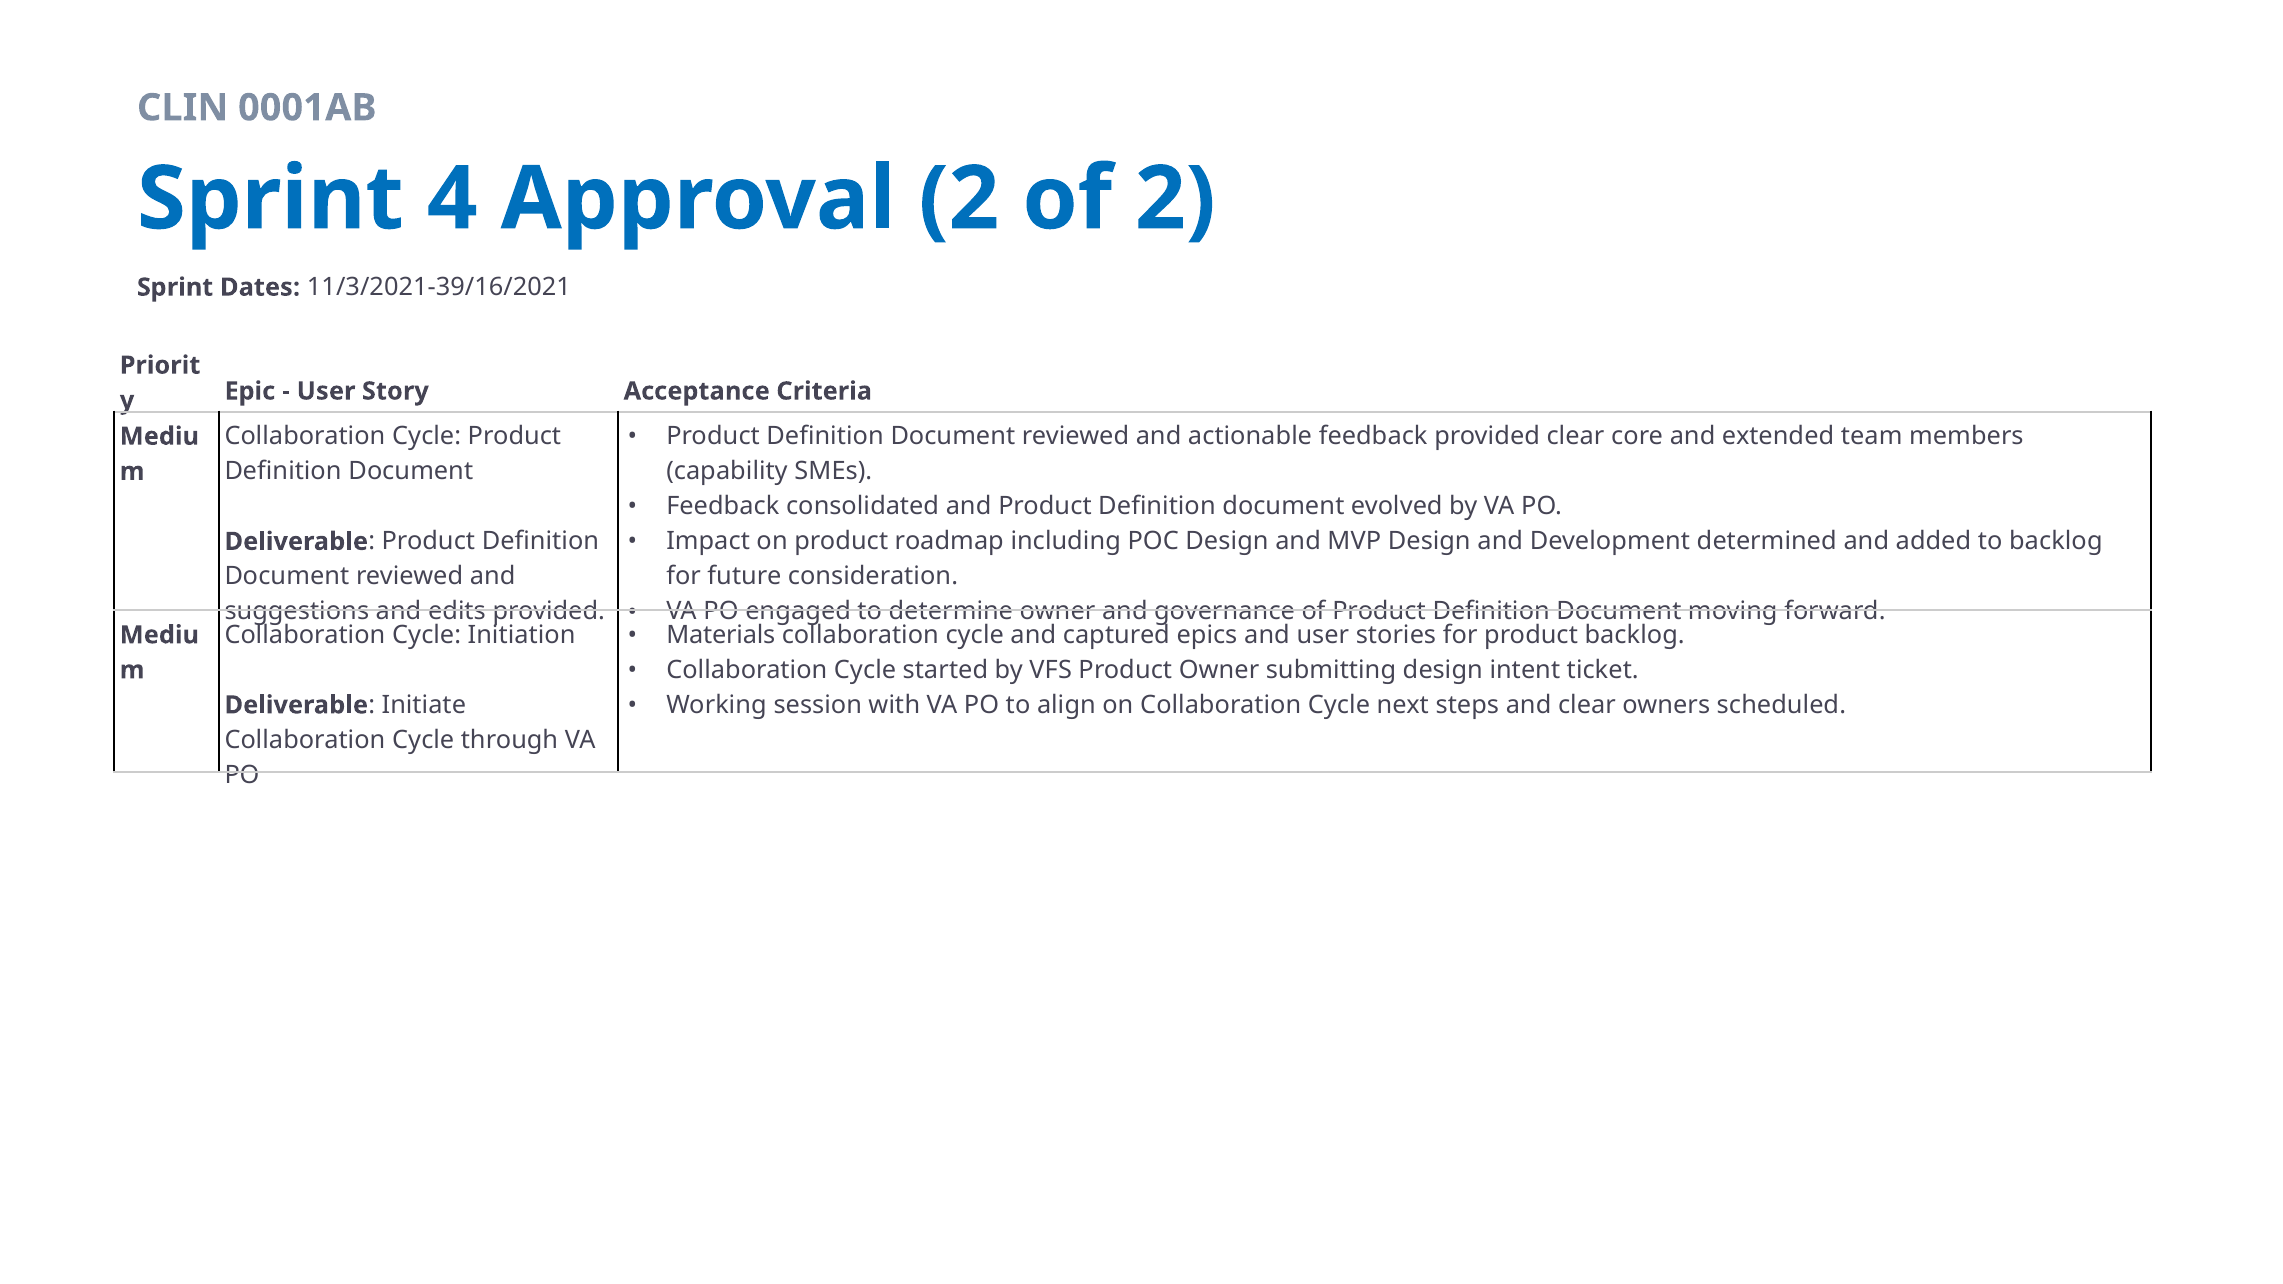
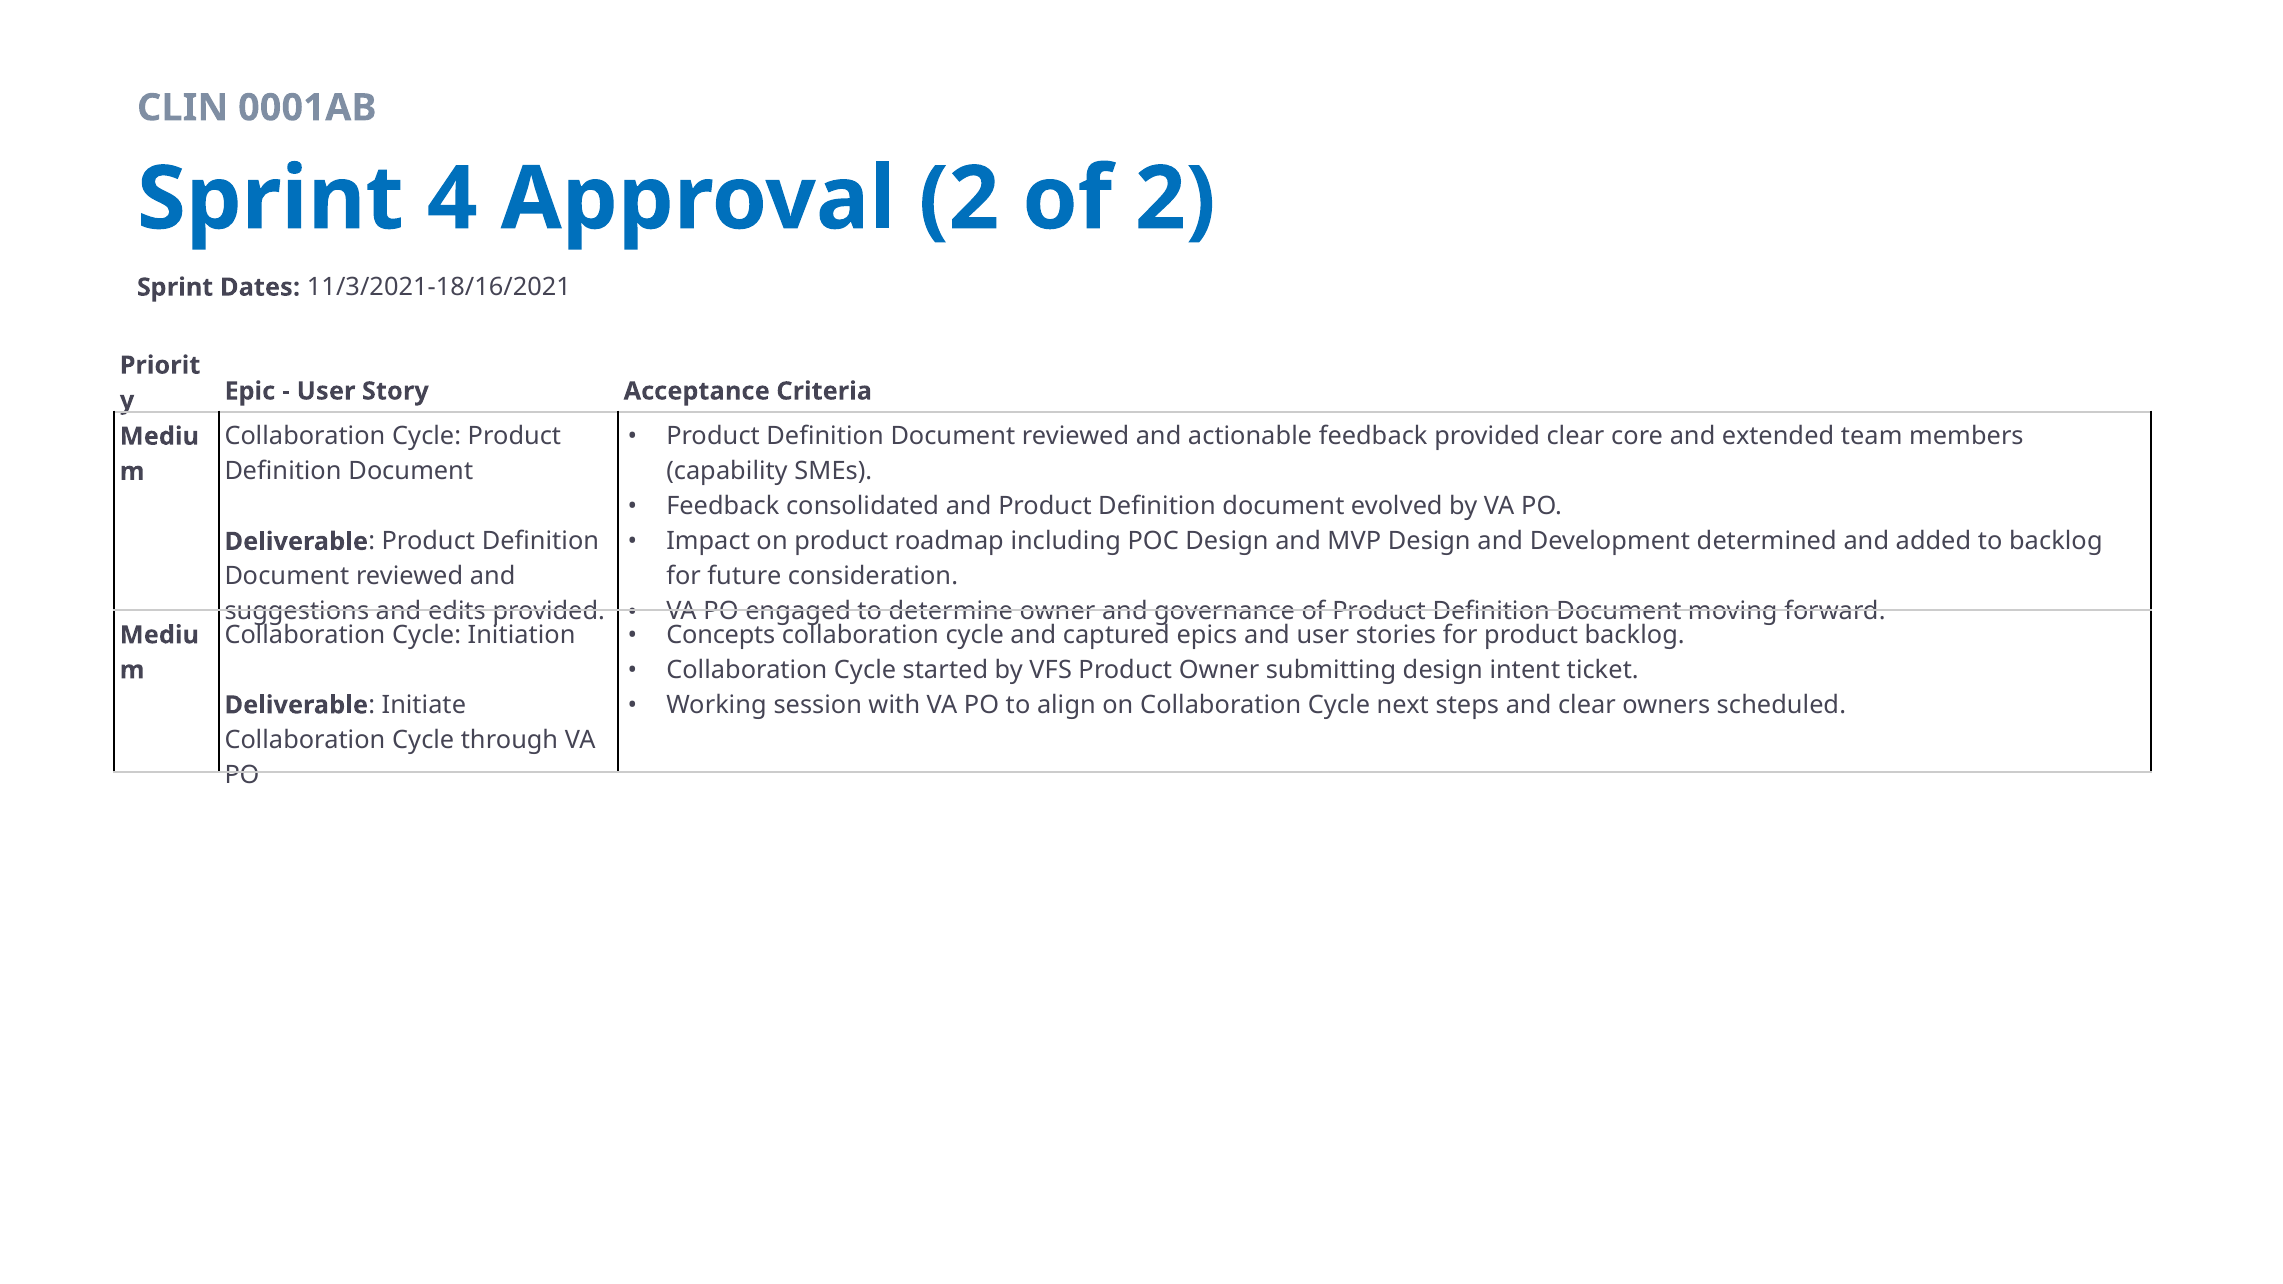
11/3/2021-39/16/2021: 11/3/2021-39/16/2021 -> 11/3/2021-18/16/2021 (439, 287)
Materials: Materials -> Concepts (721, 635)
